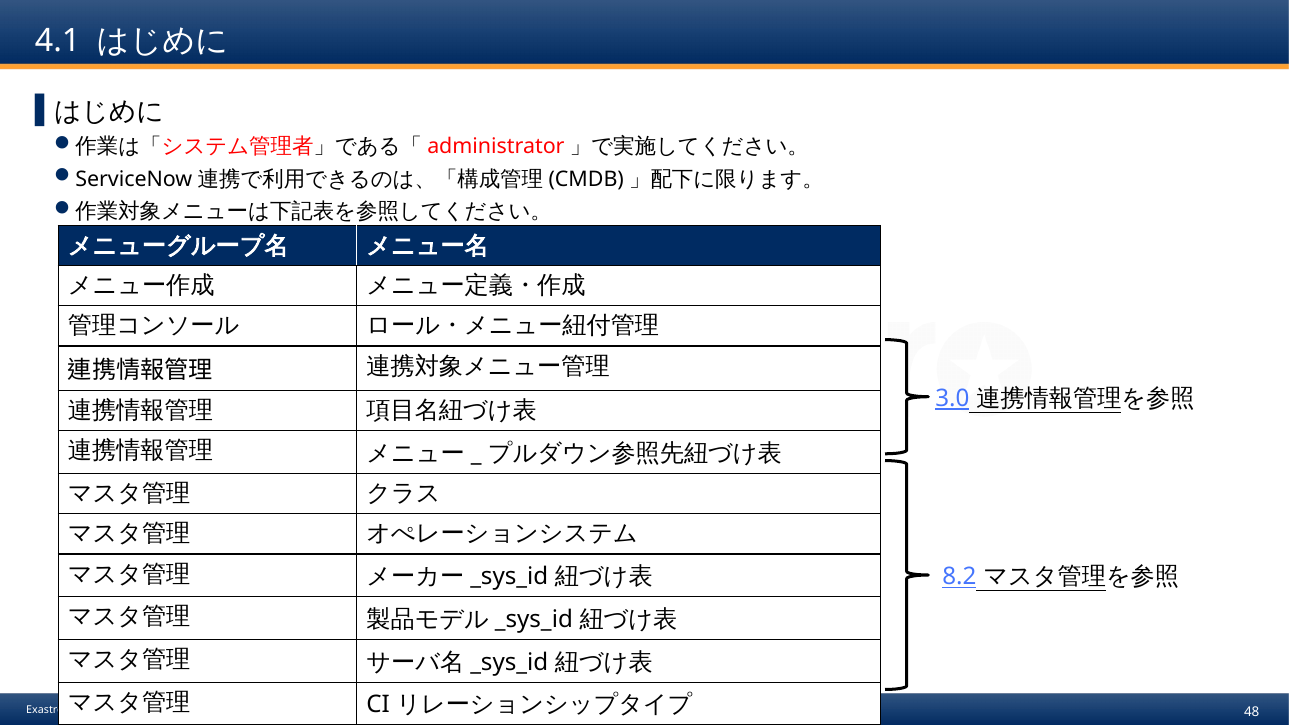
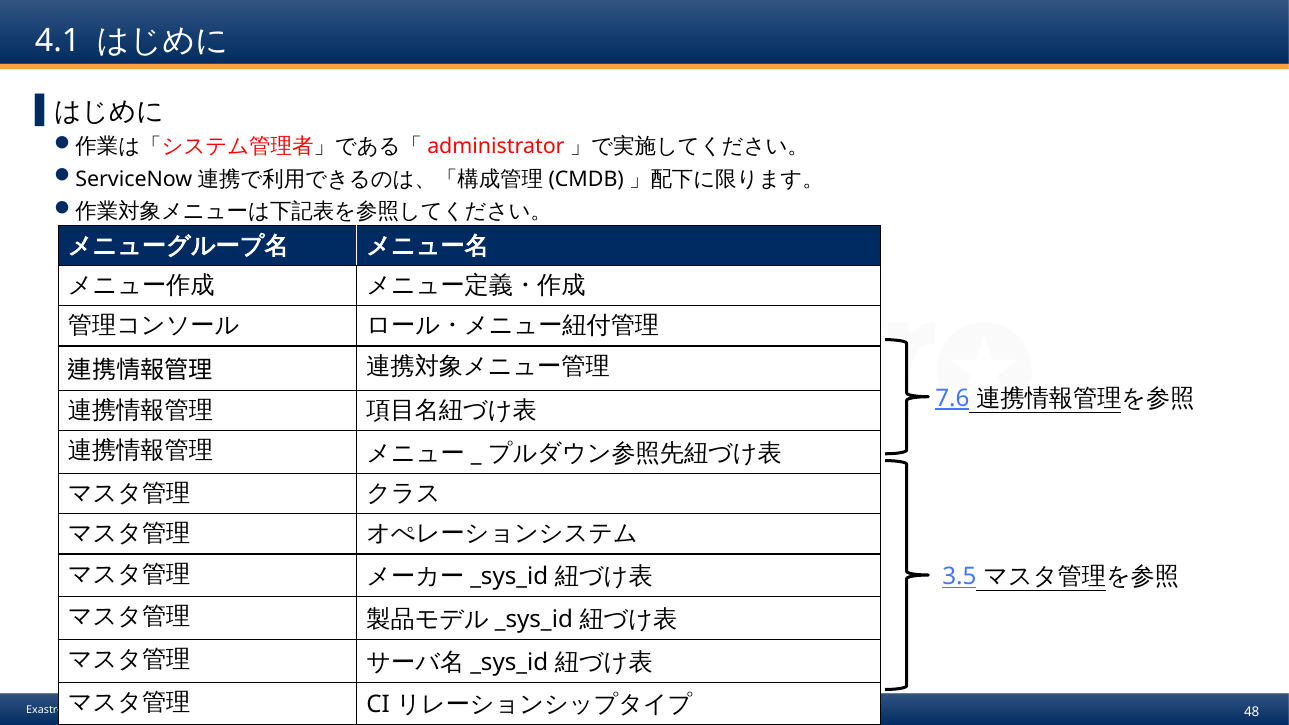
3.0: 3.0 -> 7.6 (952, 398)
8.2: 8.2 -> 3.5 (959, 576)
